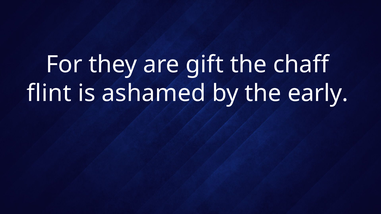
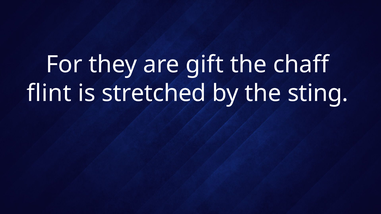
ashamed: ashamed -> stretched (154, 93)
early: early -> sting (318, 93)
